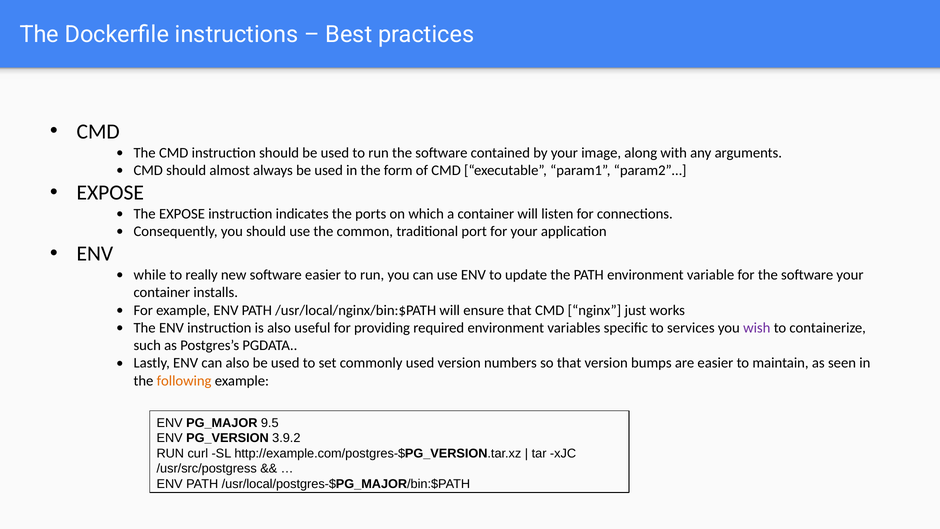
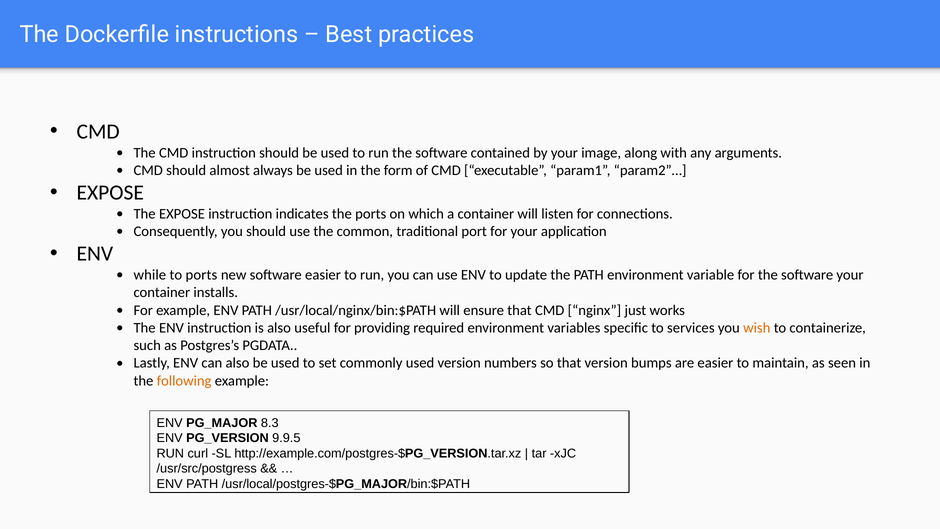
to really: really -> ports (201, 275)
wish colour: purple -> orange (757, 328)
9.5: 9.5 -> 8.3 (270, 423)
3.9.2: 3.9.2 -> 9.9.5 (286, 438)
